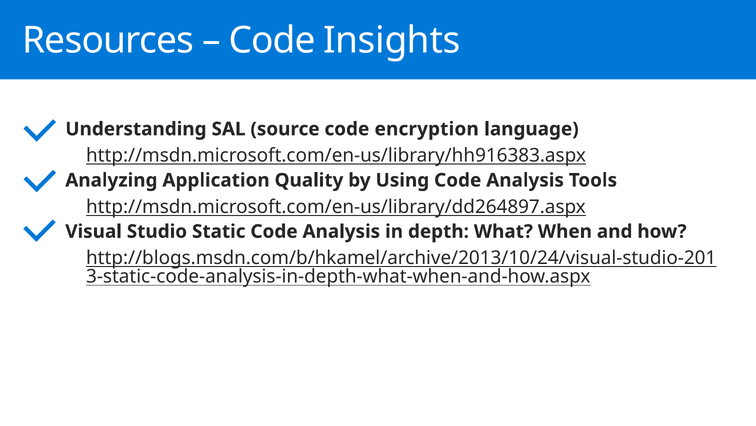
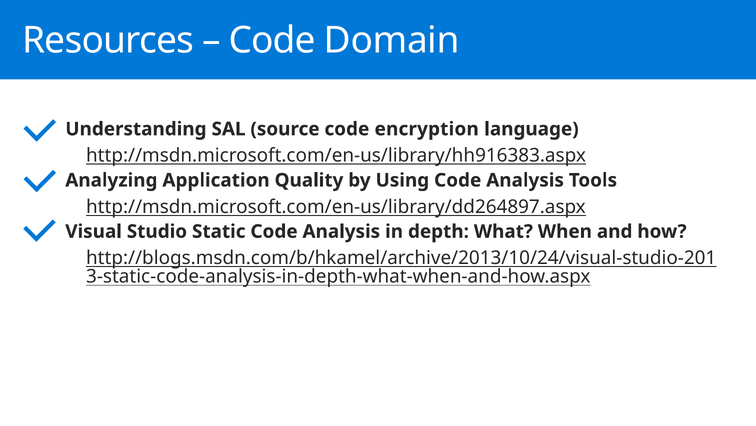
Insights: Insights -> Domain (392, 41)
